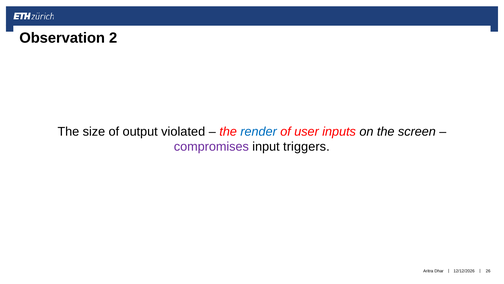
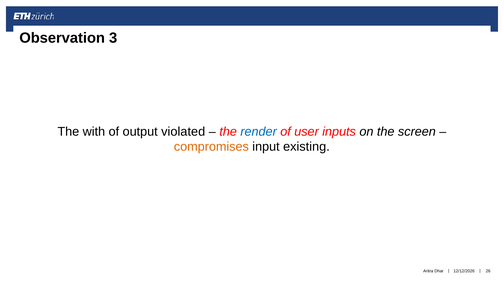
2: 2 -> 3 (113, 38)
size: size -> with (94, 131)
compromises colour: purple -> orange (211, 146)
triggers: triggers -> existing (306, 146)
